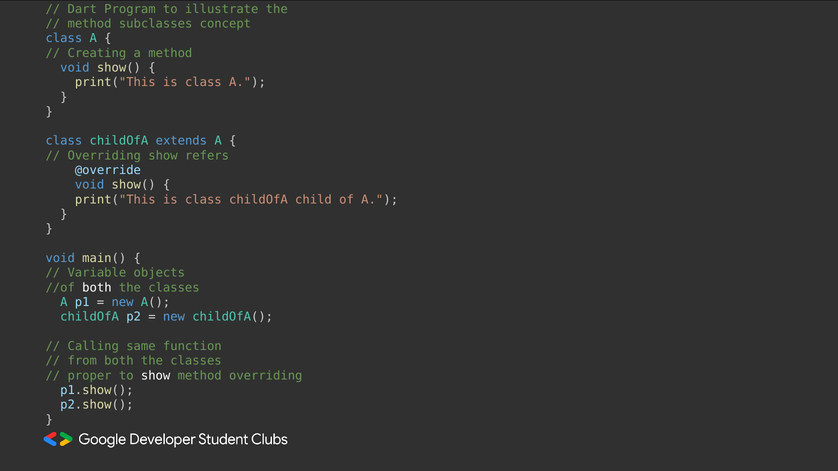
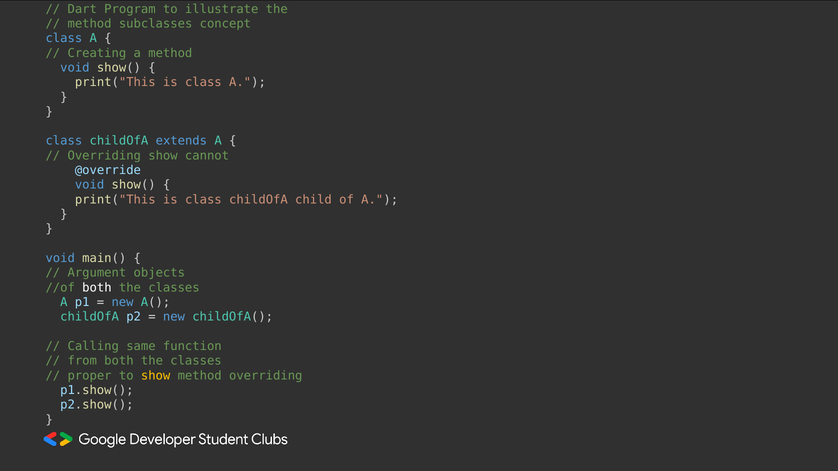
refers: refers -> cannot (207, 156)
Variable: Variable -> Argument (97, 273)
show colour: white -> yellow (156, 376)
